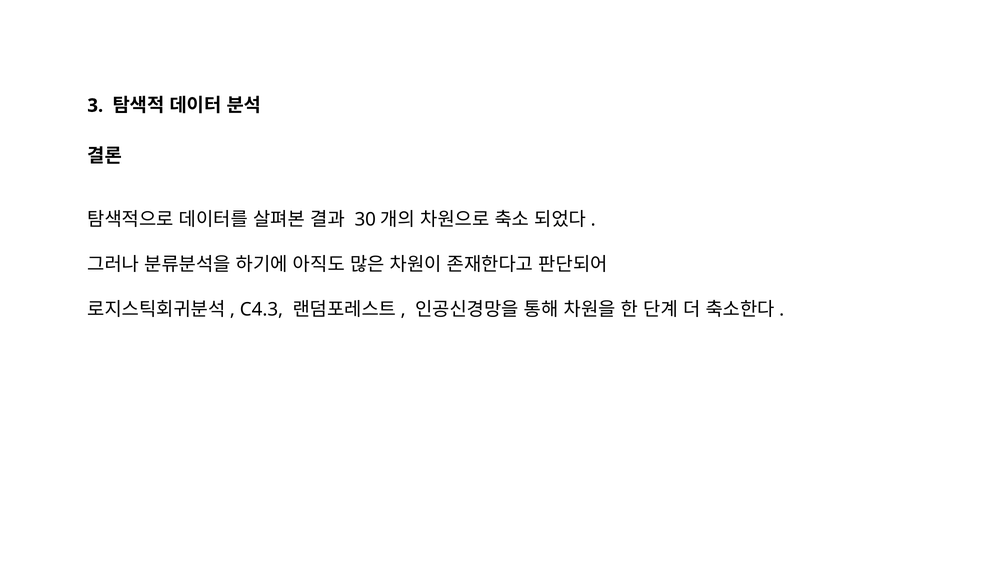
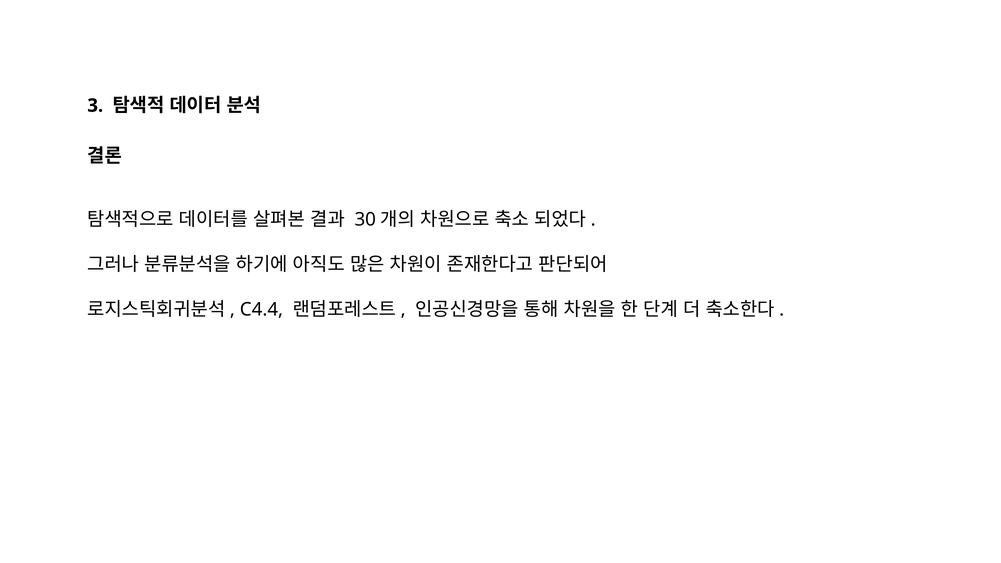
C4.3: C4.3 -> C4.4 (261, 309)
